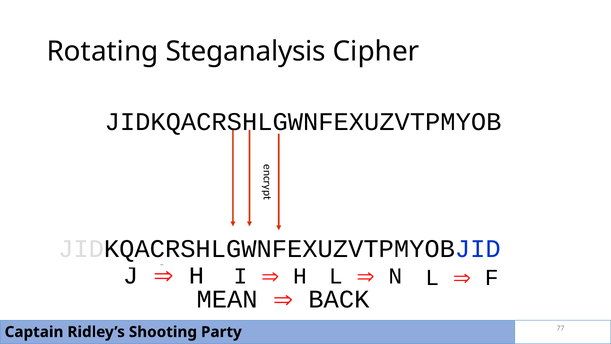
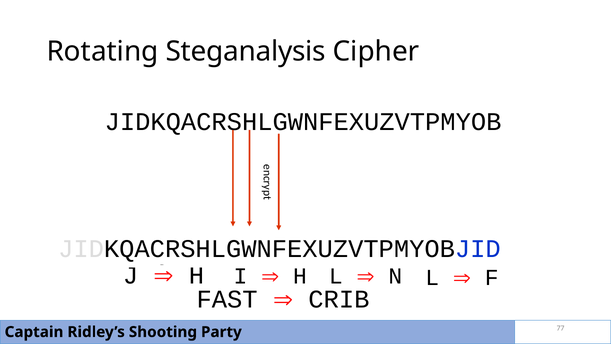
MEAN: MEAN -> FAST (227, 299)
BACK: BACK -> CRIB (339, 299)
